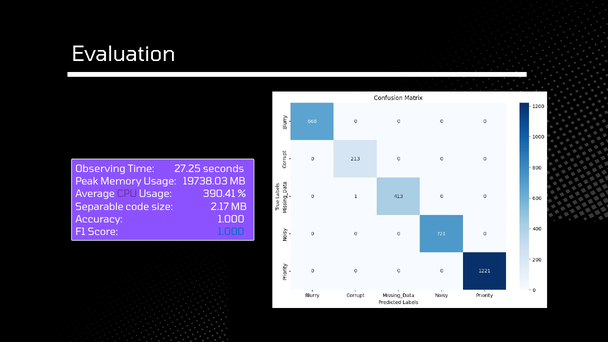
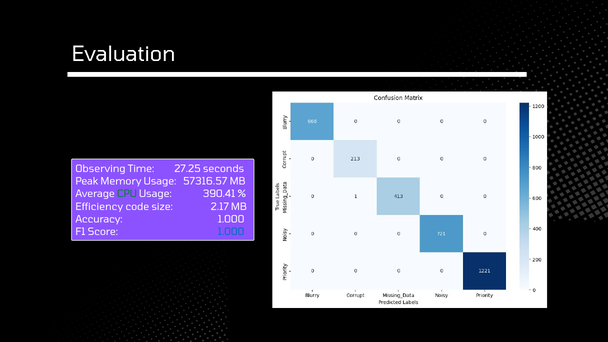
19738.03: 19738.03 -> 57316.57 (205, 182)
CPU colour: purple -> green (127, 194)
Separable: Separable -> Efficiency (99, 207)
